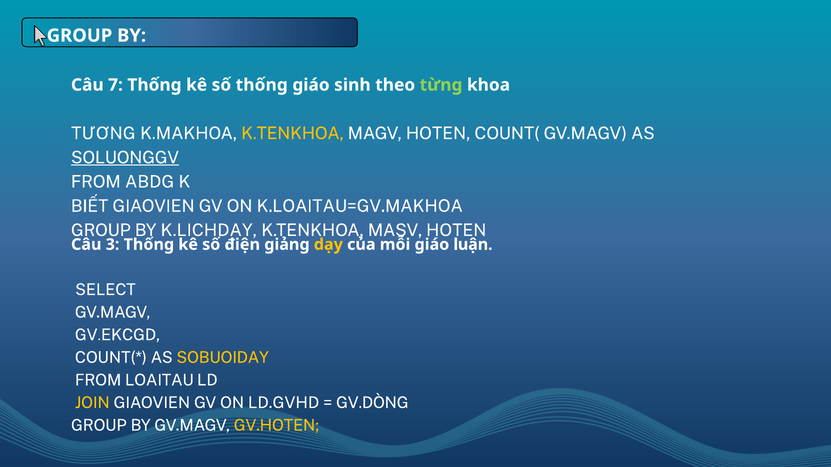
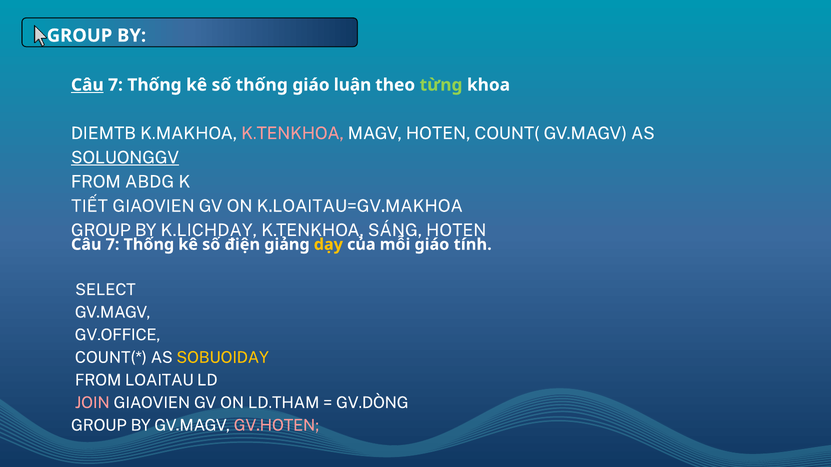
Câu underline: none -> present (87, 85)
sinh: sinh -> luận (353, 85)
TƯƠNG: TƯƠNG -> DIEMTB (103, 134)
K.TENKHOA colour: yellow -> pink (292, 134)
BIẾT: BIẾT -> TIẾT (90, 206)
MASV: MASV -> SÁNG (395, 231)
3: 3 -> 7 (113, 245)
luận: luận -> tính (473, 245)
GV.EKCGD: GV.EKCGD -> GV.OFFICE (117, 335)
JOIN colour: yellow -> pink (92, 403)
LD.GVHD: LD.GVHD -> LD.THAM (284, 403)
GV.HOTEN colour: yellow -> pink (276, 426)
